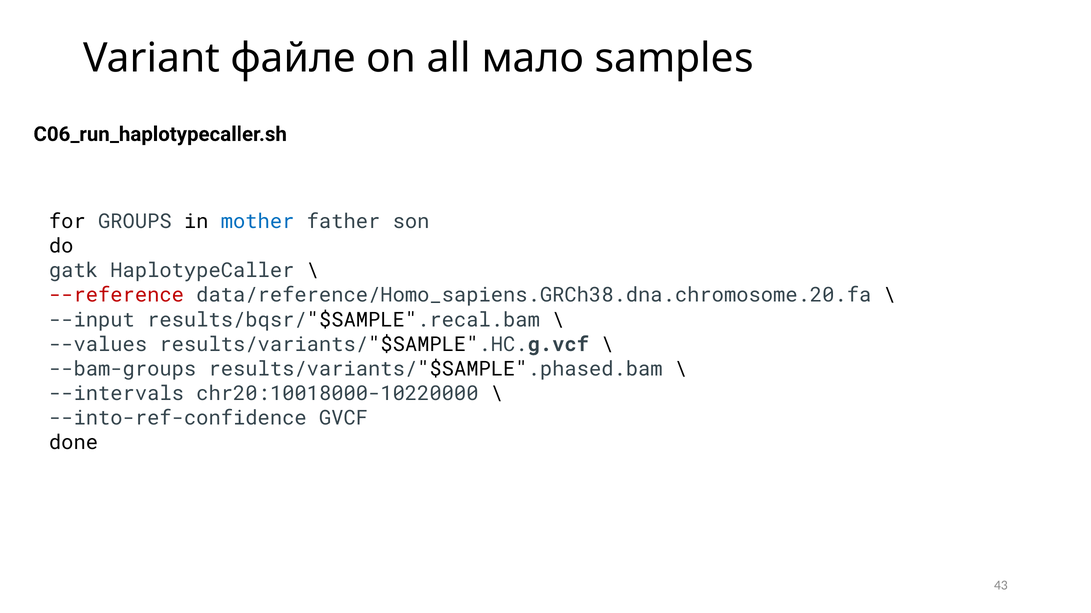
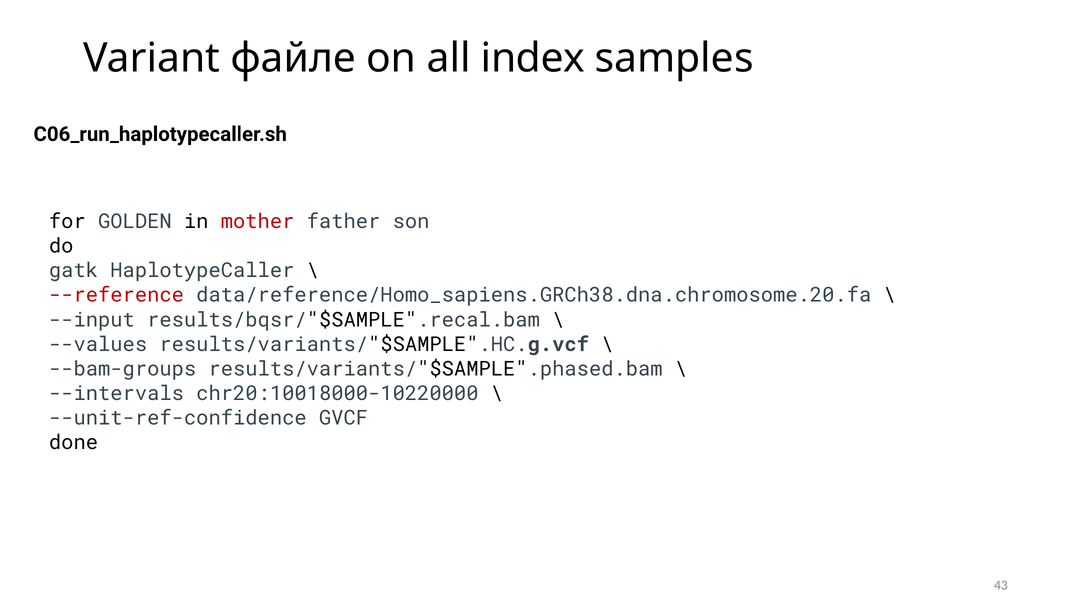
мало: мало -> index (533, 59)
GROUPS: GROUPS -> GOLDEN (135, 222)
mother colour: blue -> red (258, 222)
--into-ref-confidence: --into-ref-confidence -> --unit-ref-confidence (178, 418)
